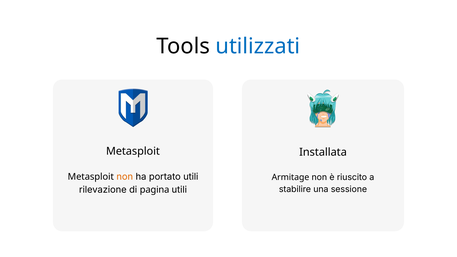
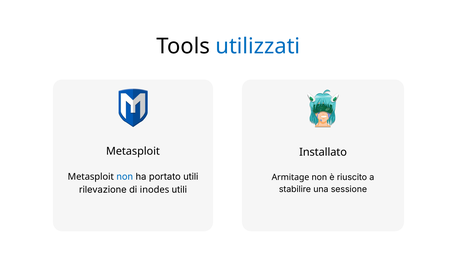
Installata: Installata -> Installato (323, 152)
non colour: orange -> blue (125, 177)
pagina: pagina -> inodes (155, 190)
